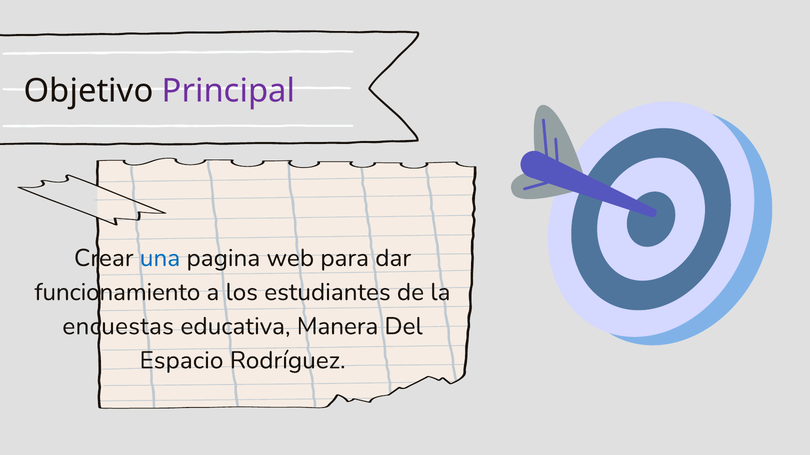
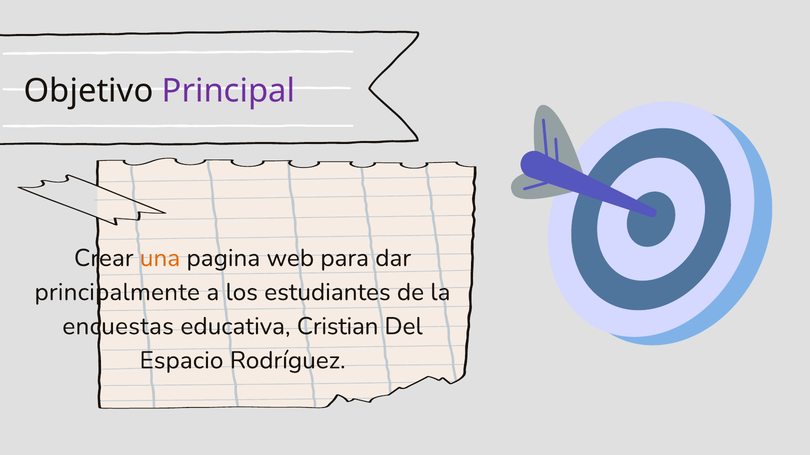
una colour: blue -> orange (160, 258)
funcionamiento: funcionamiento -> principalmente (117, 292)
Manera: Manera -> Cristian (338, 327)
